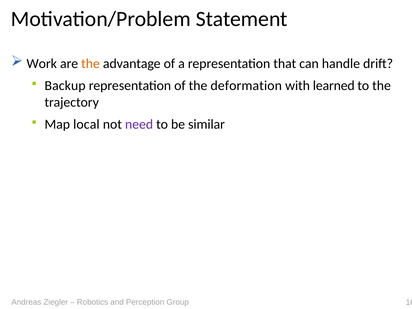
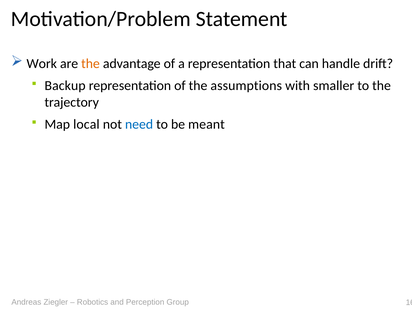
deformation: deformation -> assumptions (246, 86)
learned: learned -> smaller (334, 86)
need colour: purple -> blue (139, 124)
similar: similar -> meant (206, 124)
